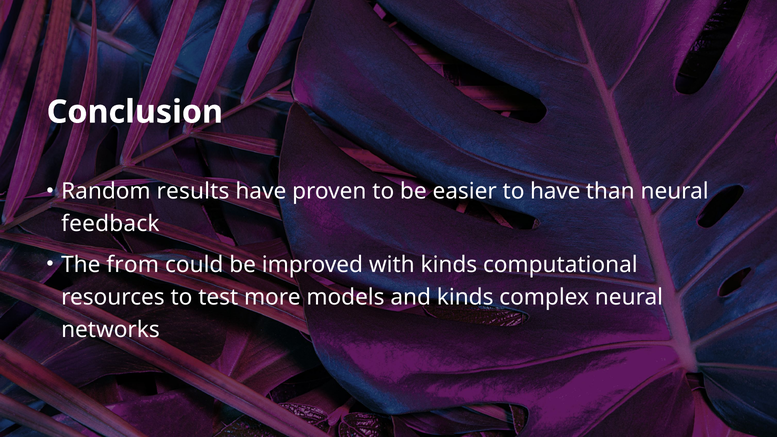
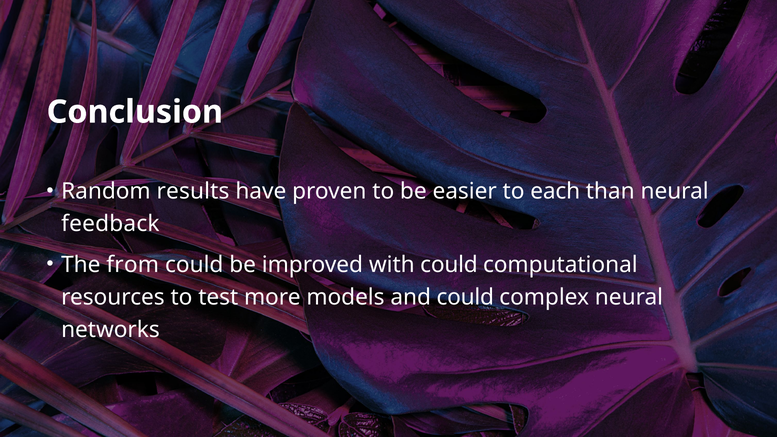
to have: have -> each (555, 191)
with kinds: kinds -> could (449, 265)
and kinds: kinds -> could (465, 297)
